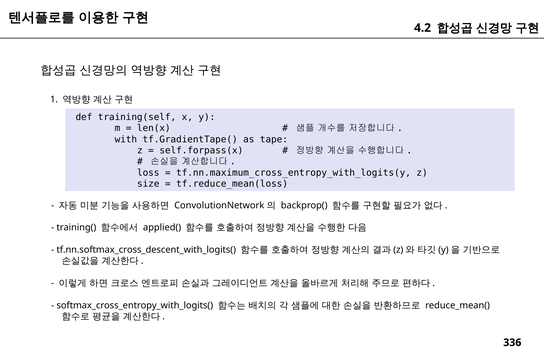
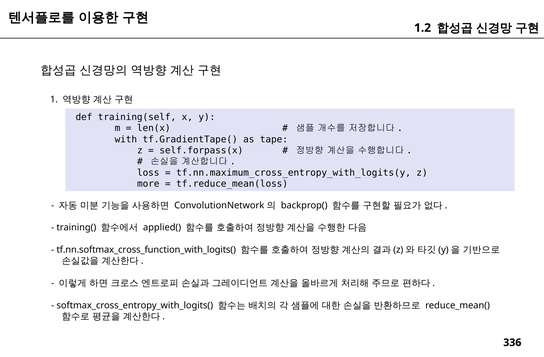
4.2: 4.2 -> 1.2 (423, 28)
size: size -> more (148, 184)
tf.nn.softmax_cross_descent_with_logits(: tf.nn.softmax_cross_descent_with_logits( -> tf.nn.softmax_cross_function_with_logits( (146, 250)
